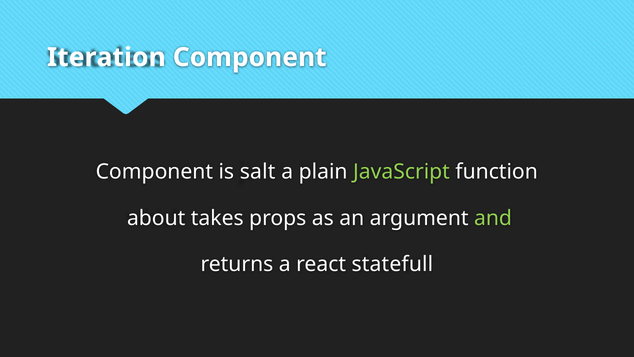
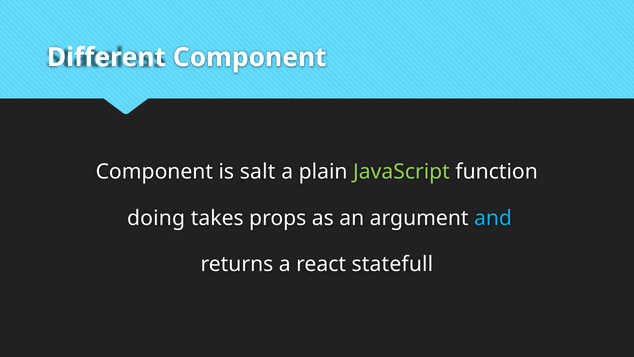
Iteration: Iteration -> Different (106, 57)
about: about -> doing (156, 218)
and colour: light green -> light blue (493, 218)
